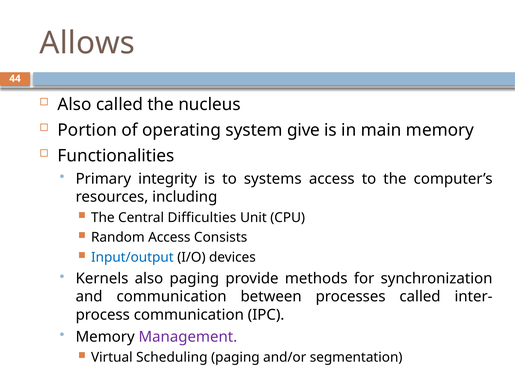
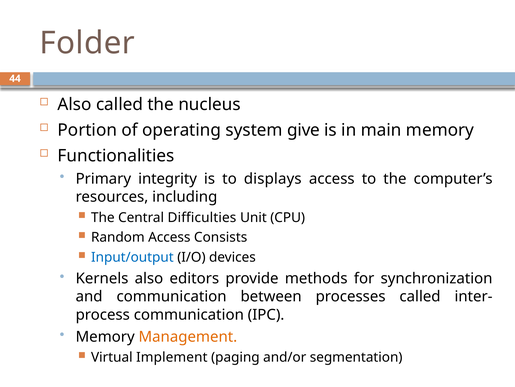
Allows: Allows -> Folder (87, 43)
systems: systems -> displays (273, 178)
also paging: paging -> editors (194, 278)
Management colour: purple -> orange (188, 336)
Scheduling: Scheduling -> Implement (172, 357)
